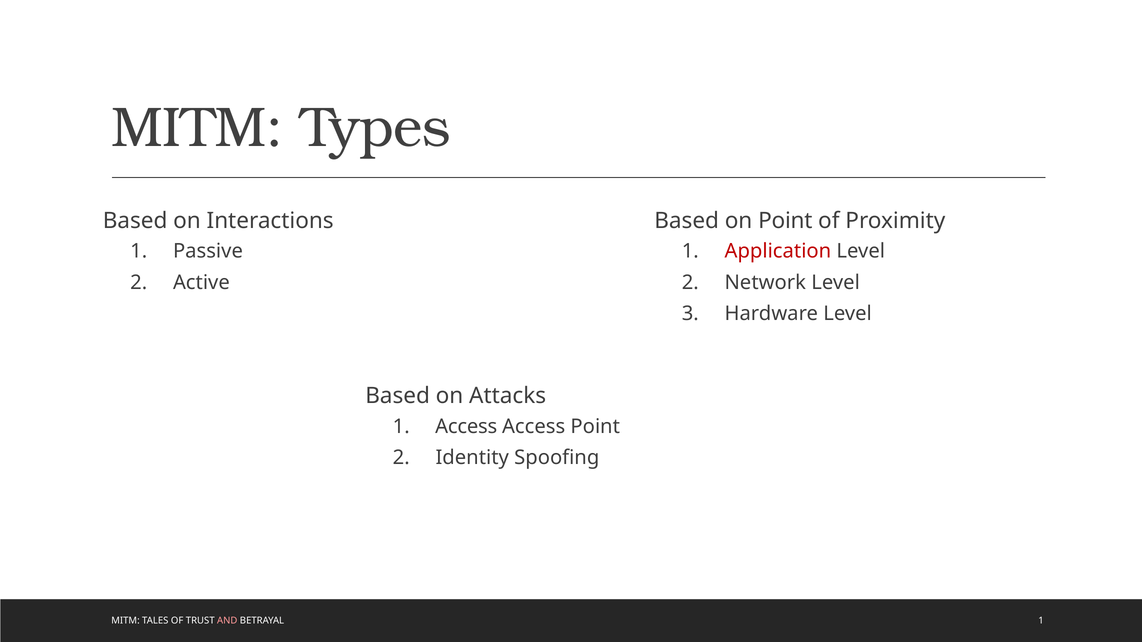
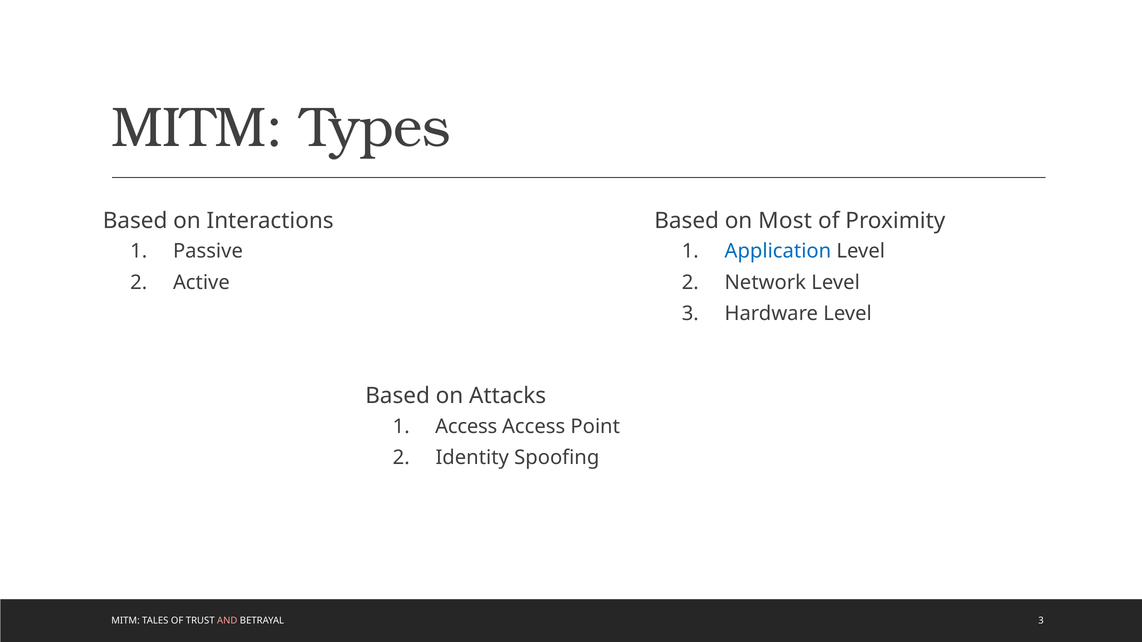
on Point: Point -> Most (785, 221)
Application colour: red -> blue (778, 251)
BETRAYAL 1: 1 -> 3 (1041, 621)
